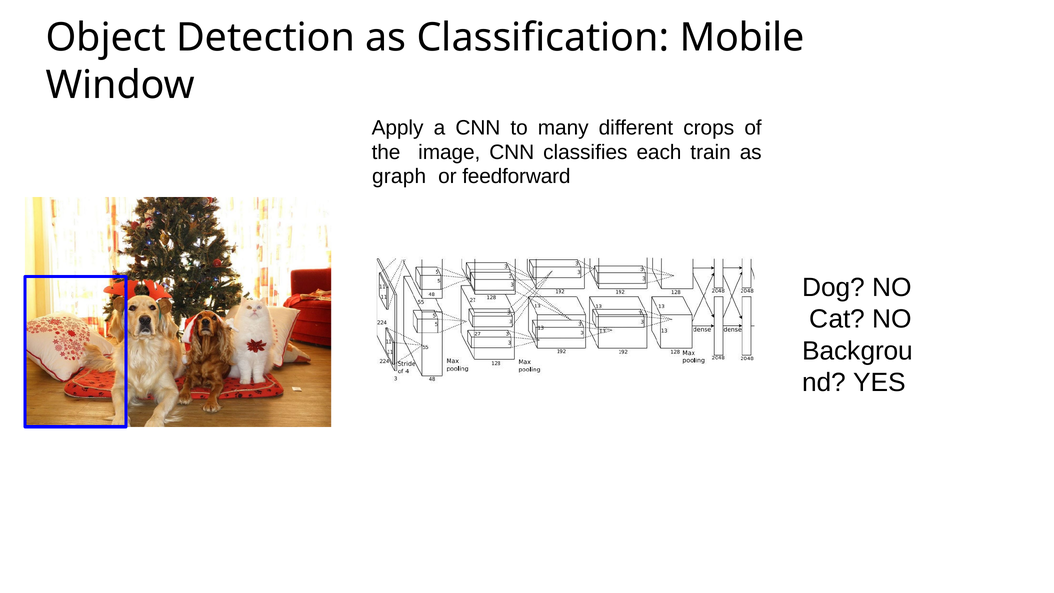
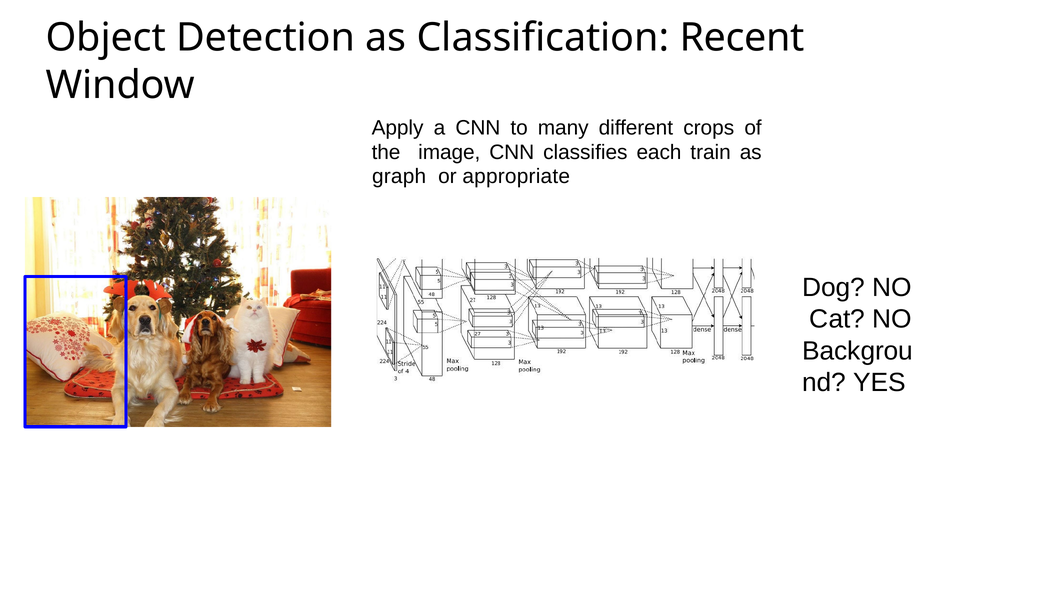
Mobile: Mobile -> Recent (742, 38)
feedforward: feedforward -> appropriate (516, 176)
